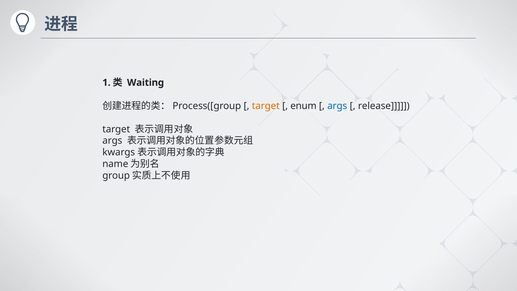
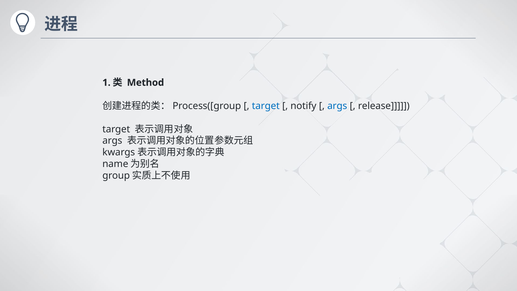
Waiting: Waiting -> Method (146, 83)
target colour: orange -> blue (266, 106)
enum: enum -> notify (303, 106)
